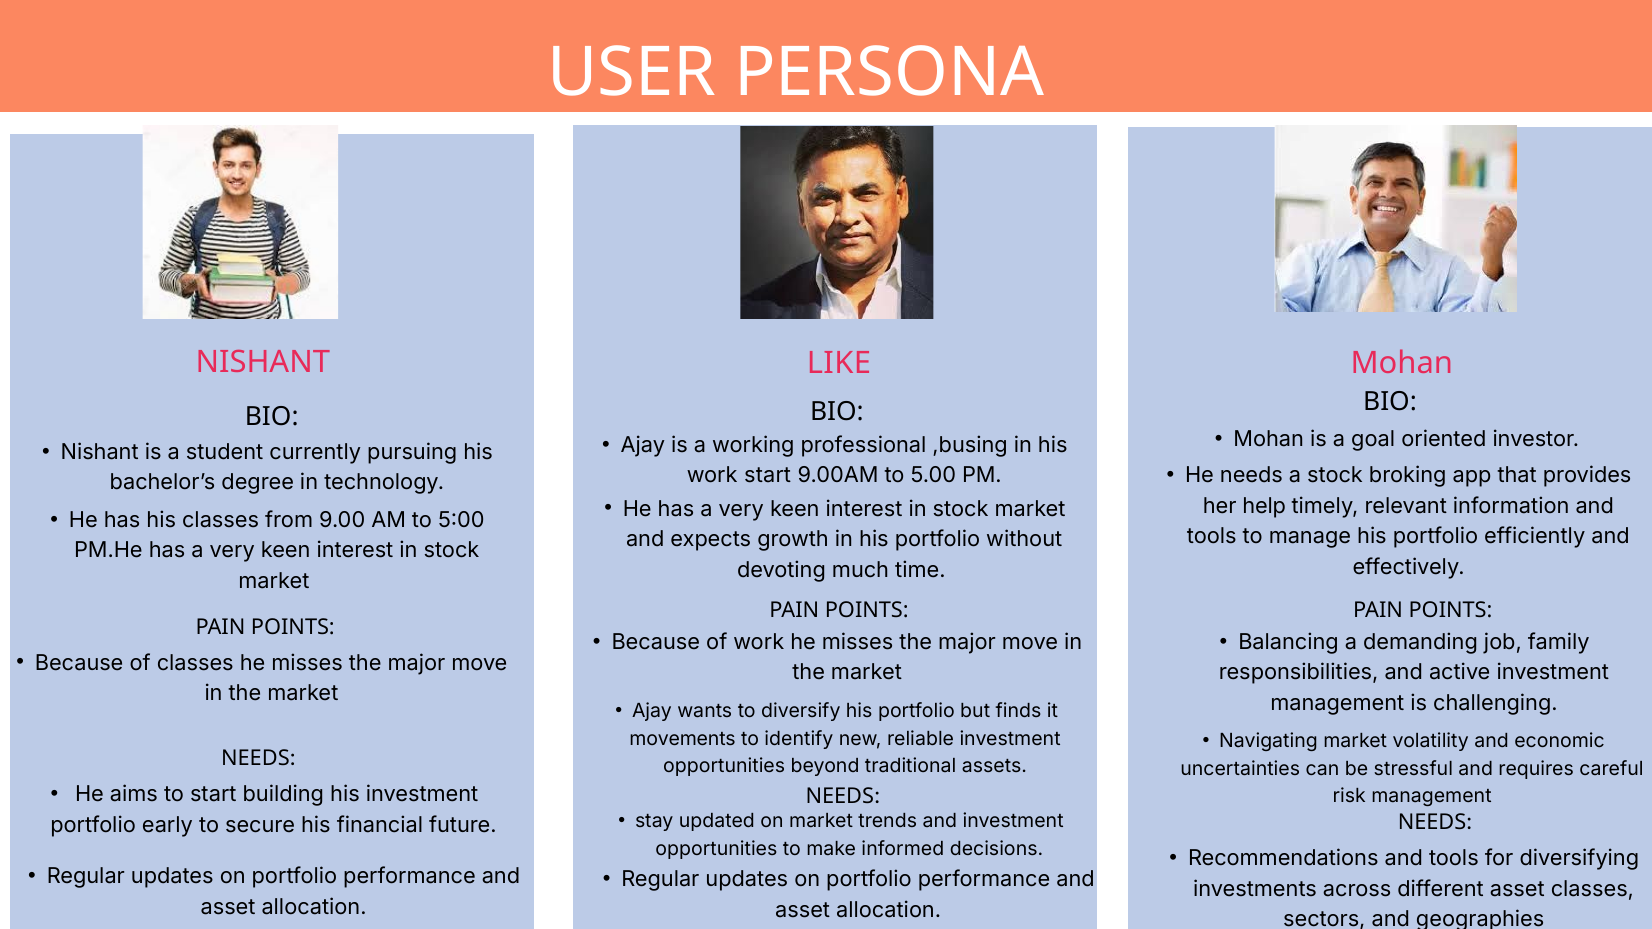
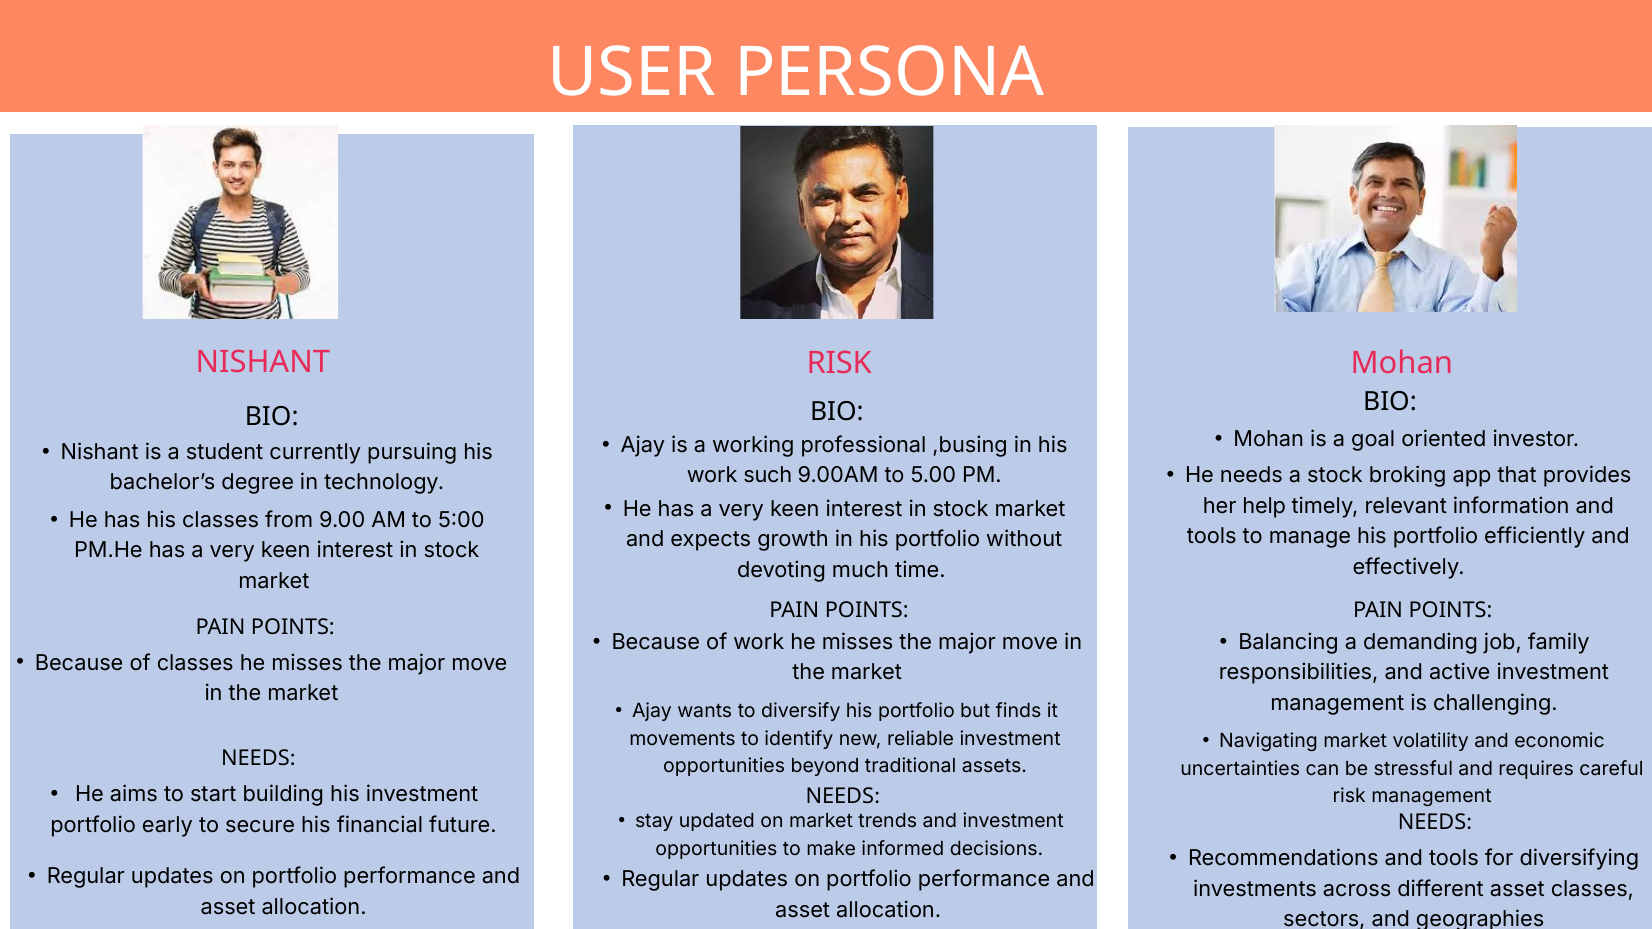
LIKE: LIKE -> RISK (839, 364)
work start: start -> such (768, 476)
